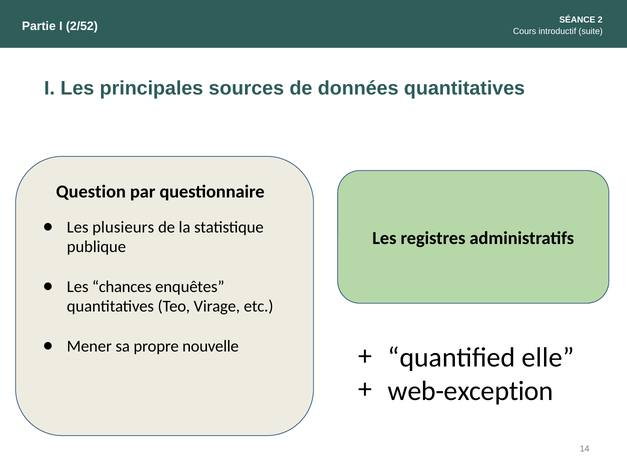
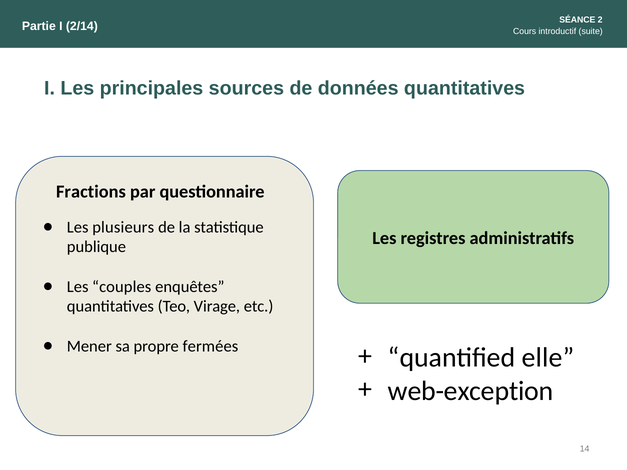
2/52: 2/52 -> 2/14 (82, 26)
Question: Question -> Fractions (91, 192)
chances: chances -> couples (122, 287)
nouvelle: nouvelle -> fermées (210, 346)
